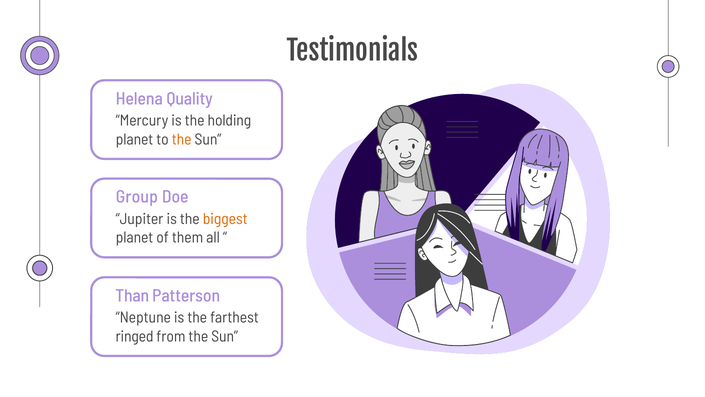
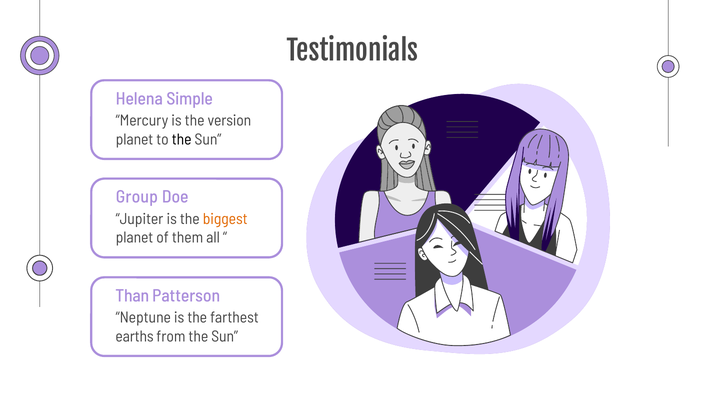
Quality: Quality -> Simple (190, 99)
holding: holding -> version (229, 121)
the colour: orange -> black (182, 139)
ringed: ringed -> earths (135, 336)
